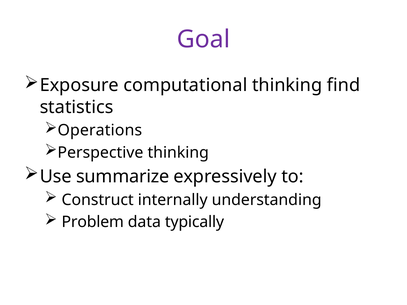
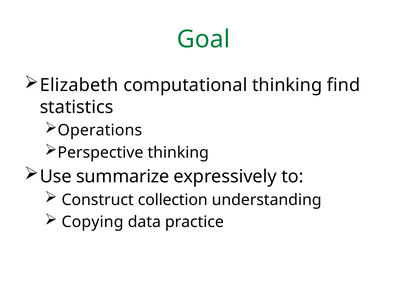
Goal colour: purple -> green (203, 39)
Exposure: Exposure -> Elizabeth (79, 85)
internally: internally -> collection (173, 200)
Problem: Problem -> Copying (93, 222)
typically: typically -> practice (194, 222)
